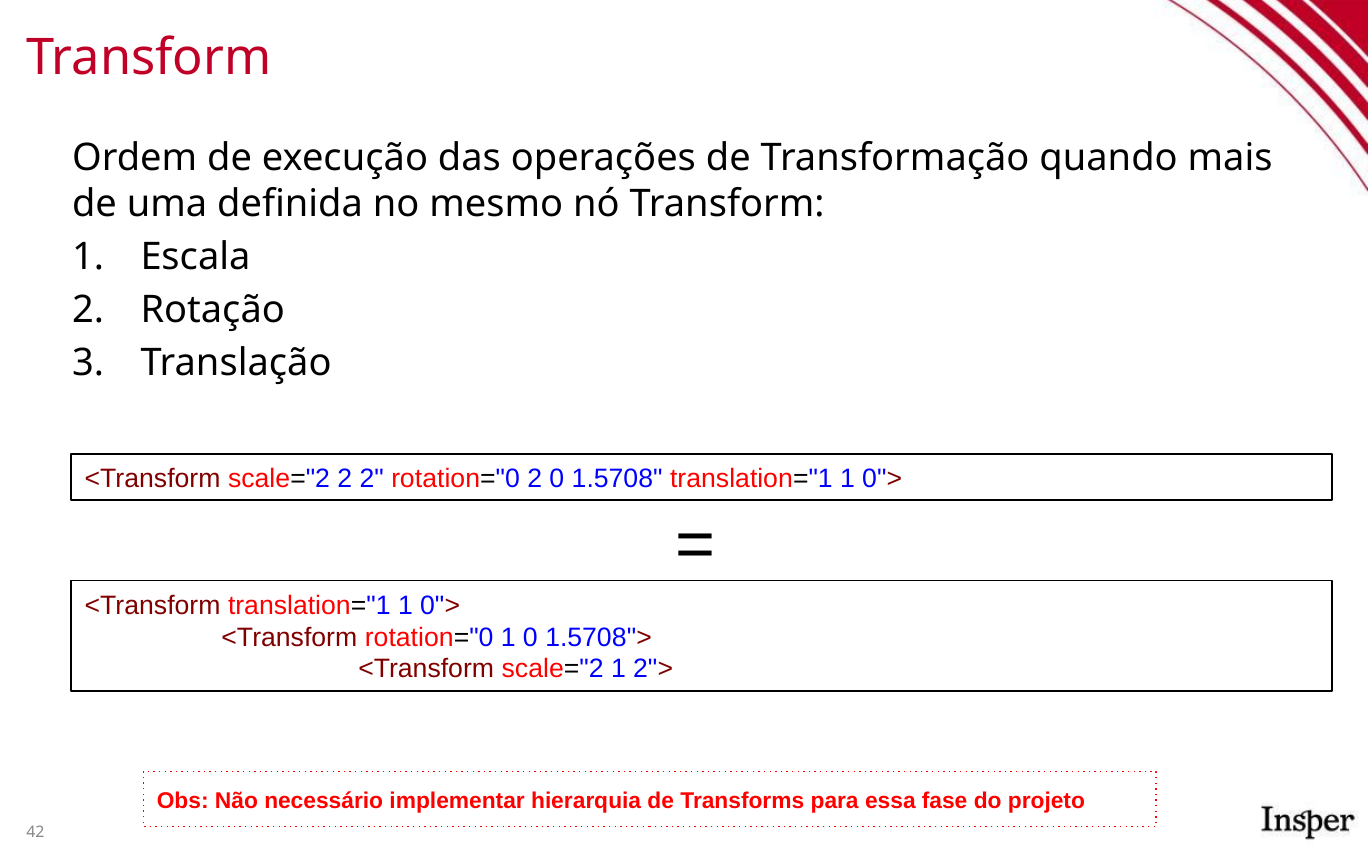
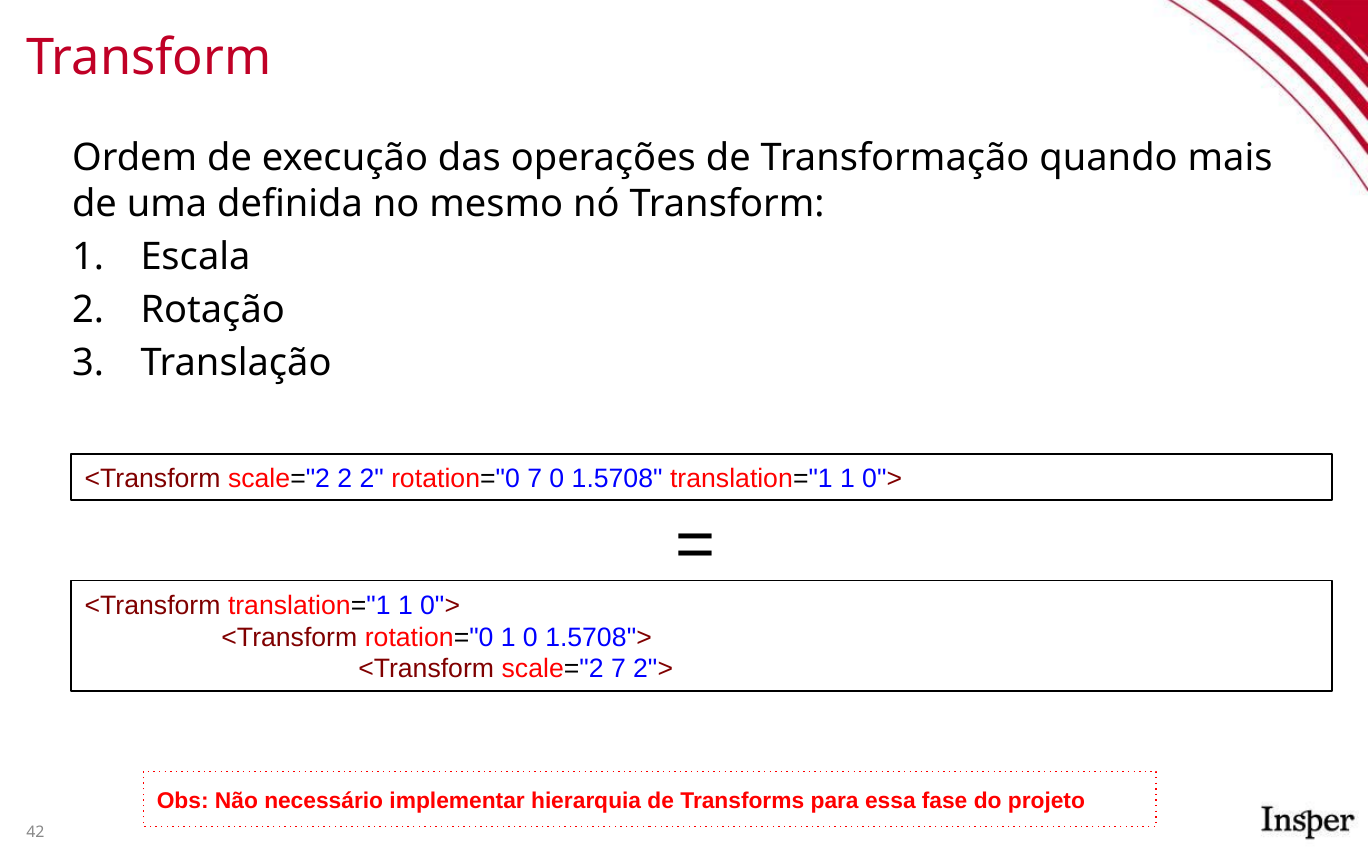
rotation="0 2: 2 -> 7 (535, 479)
scale="2 1: 1 -> 7 (618, 669)
